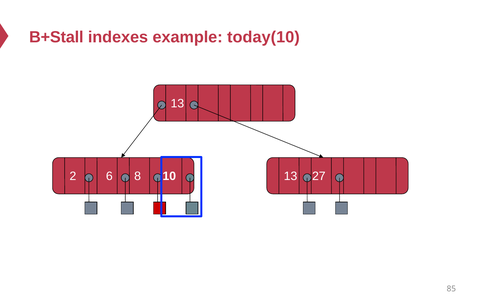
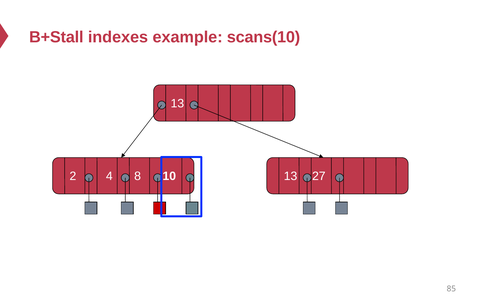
today(10: today(10 -> scans(10 (264, 37)
6: 6 -> 4 (109, 176)
